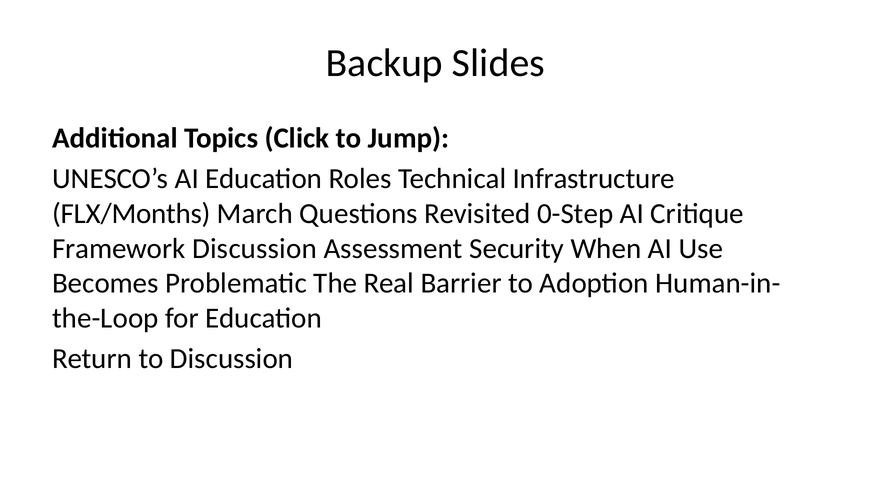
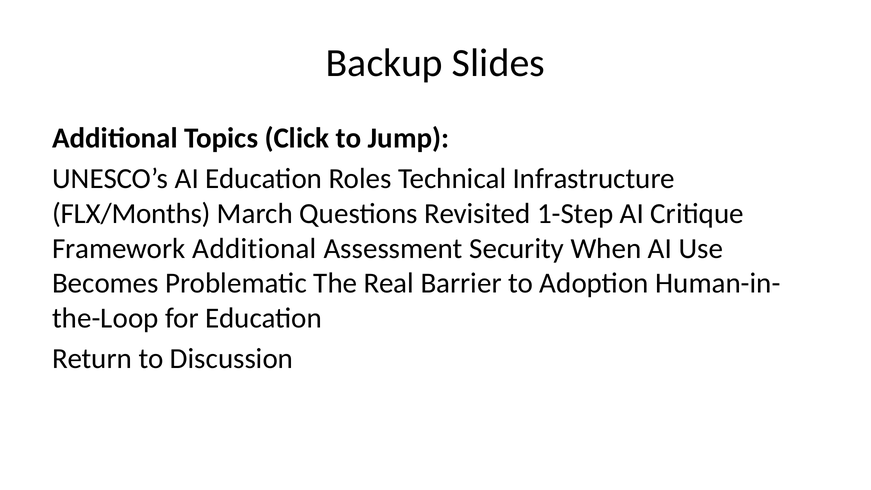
0-Step: 0-Step -> 1-Step (575, 214)
Framework Discussion: Discussion -> Additional (254, 248)
